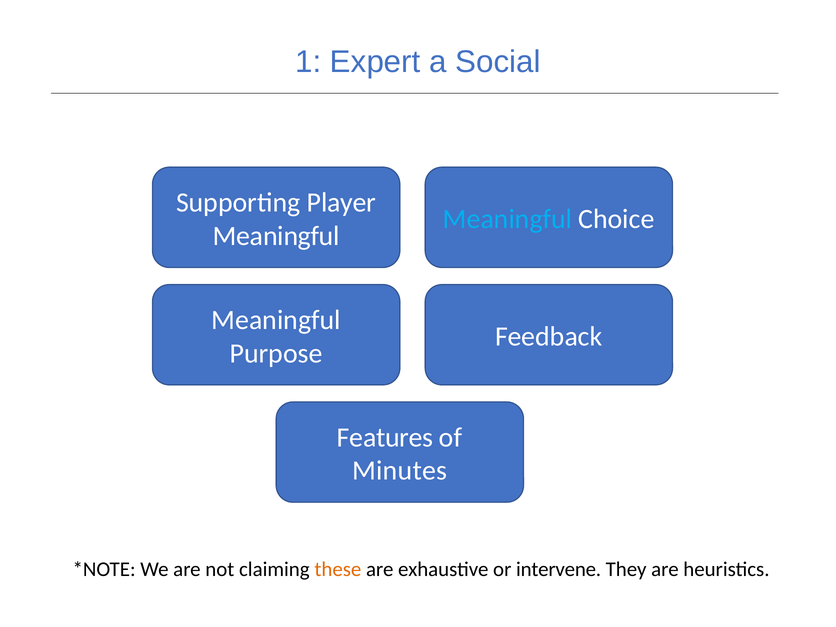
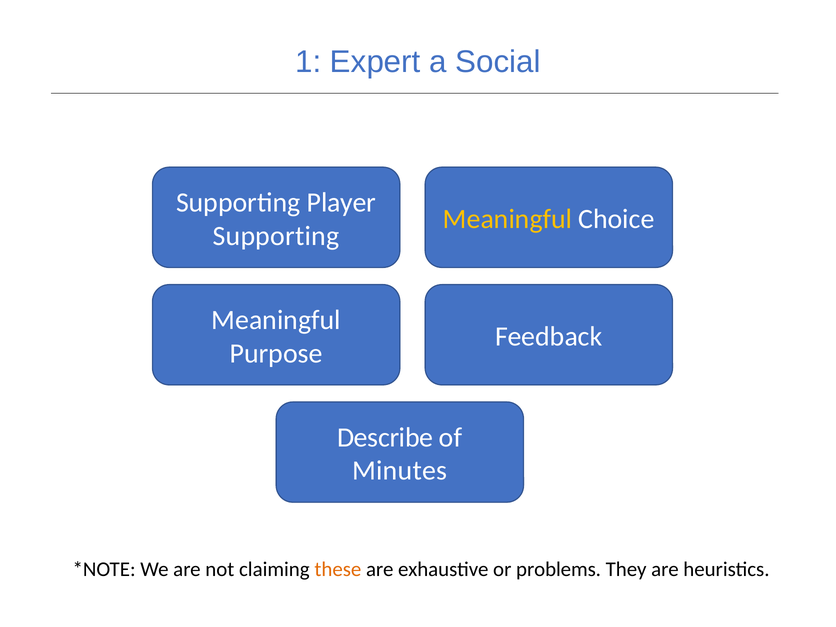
Meaningful colour: light blue -> yellow (508, 219)
Meaningful: Meaningful -> Supporting (276, 236)
Features: Features -> Describe (385, 437)
intervene: intervene -> problems (559, 570)
